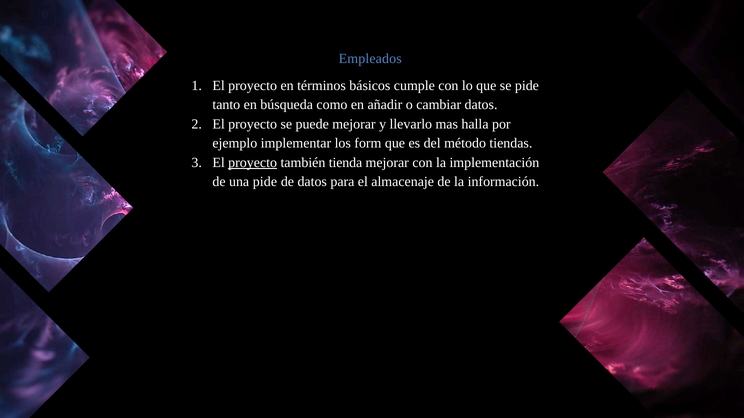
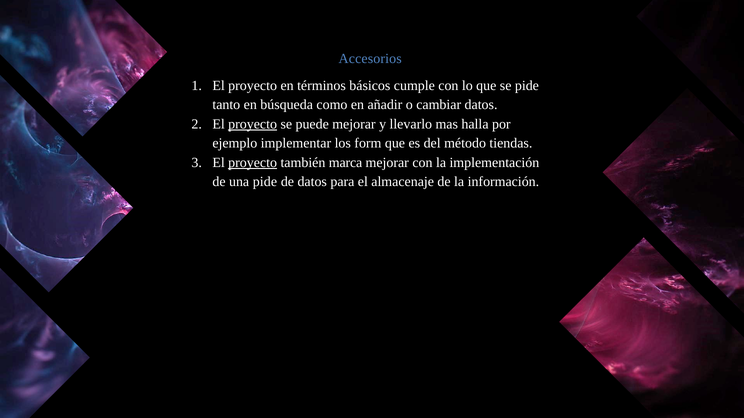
Empleados: Empleados -> Accesorios (370, 59)
proyecto underline: none -> present (253, 124)
tienda: tienda -> marca (346, 163)
